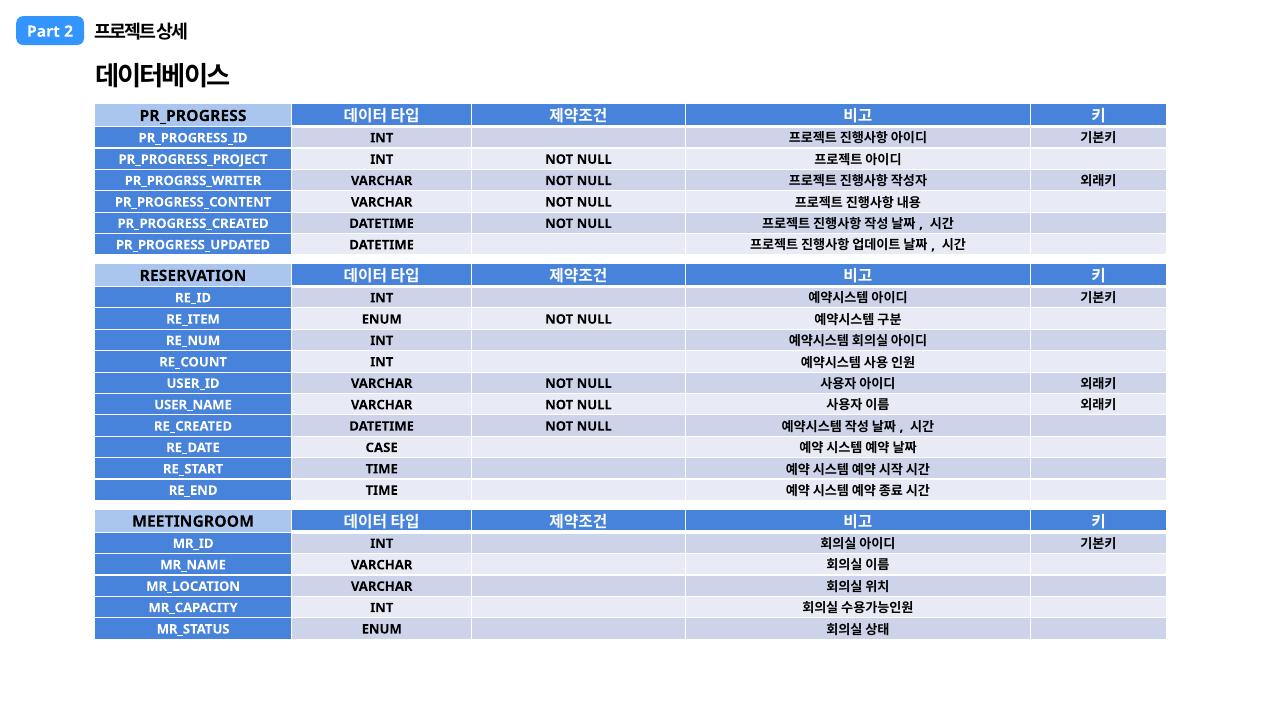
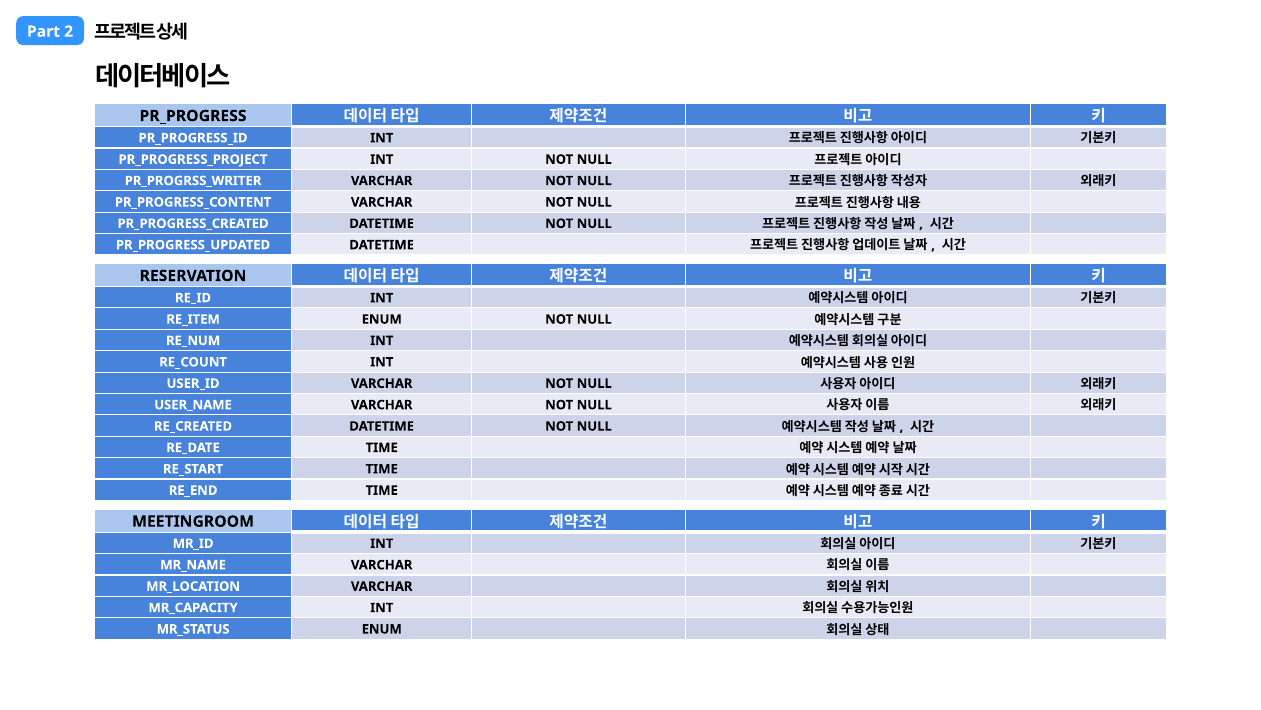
CASE: CASE -> TIME (382, 447)
